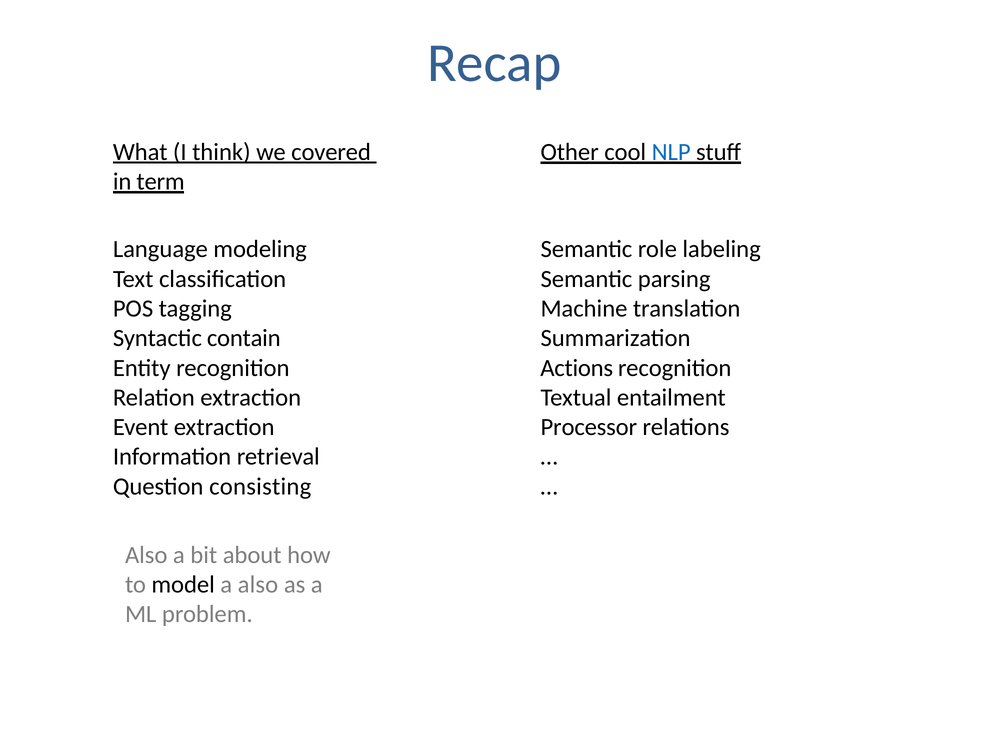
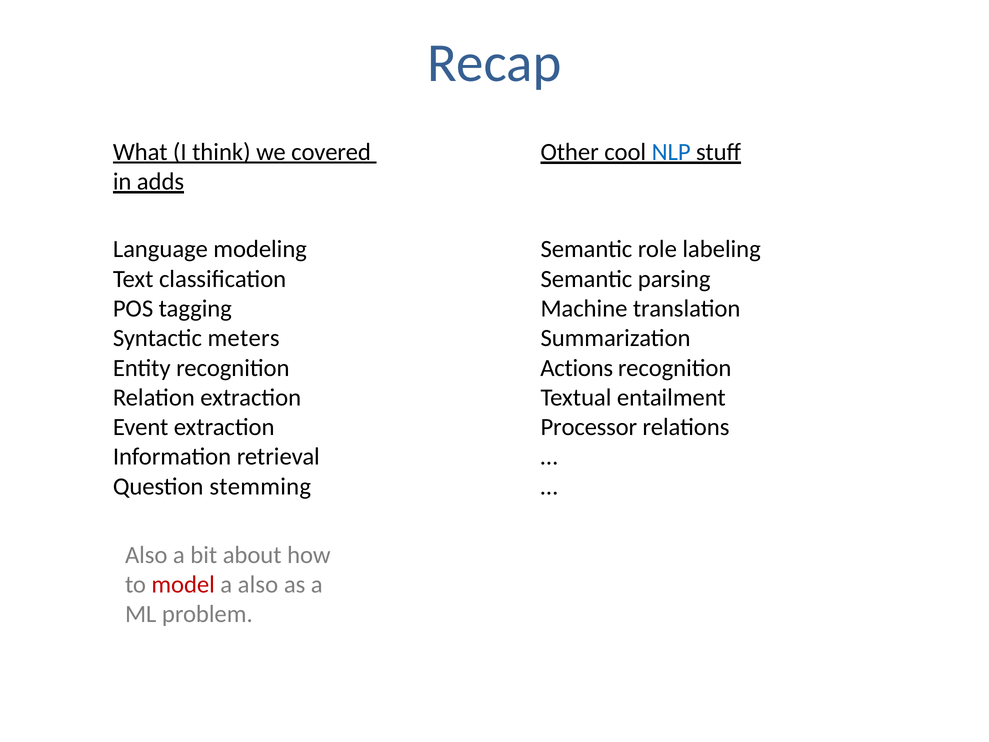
term: term -> adds (160, 182)
contain: contain -> meters (244, 338)
consisting: consisting -> stemming (260, 486)
model colour: black -> red (183, 584)
